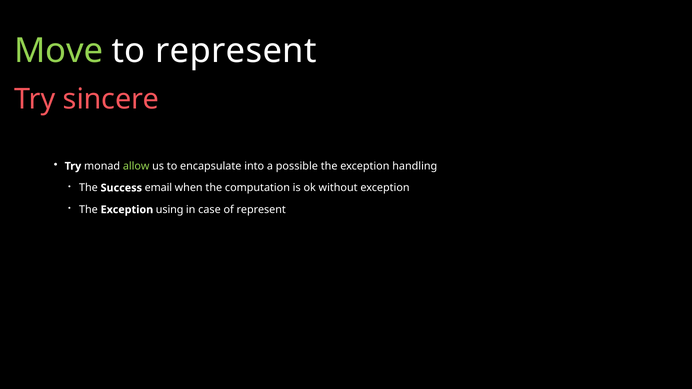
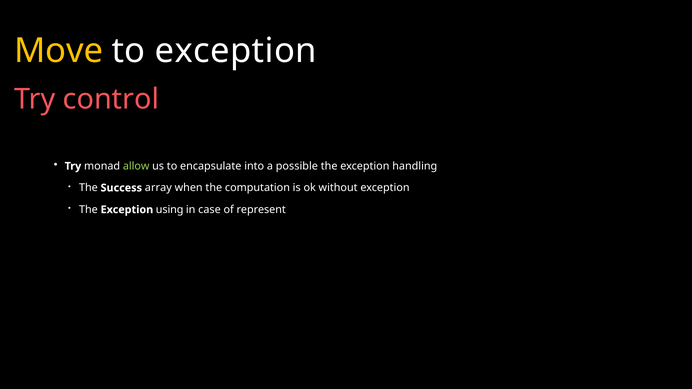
Move colour: light green -> yellow (59, 51)
to represent: represent -> exception (236, 51)
sincere: sincere -> control (111, 99)
email: email -> array (158, 188)
